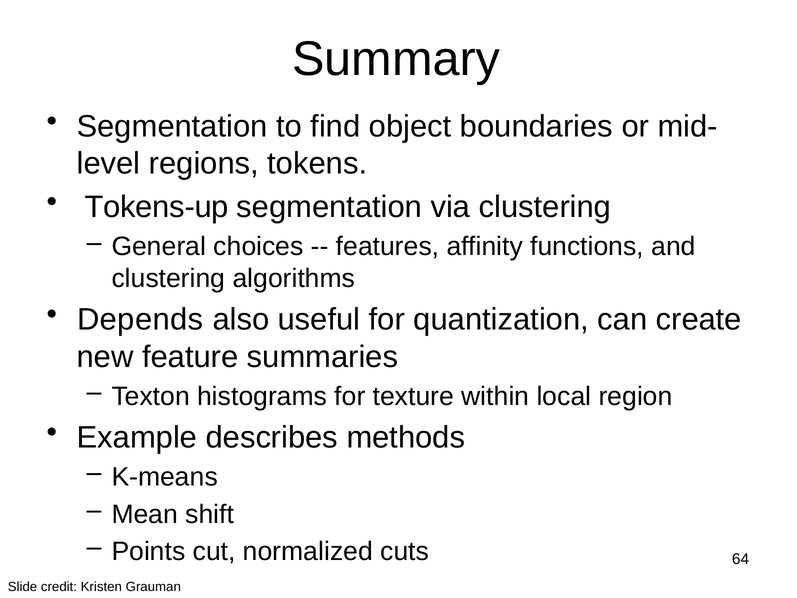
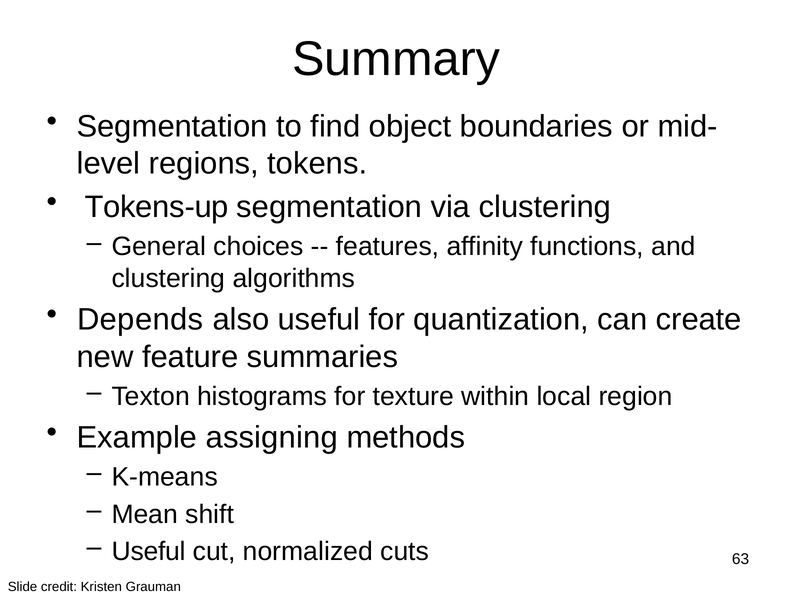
describes: describes -> assigning (272, 437)
Points: Points -> Useful (149, 551)
64: 64 -> 63 (741, 559)
